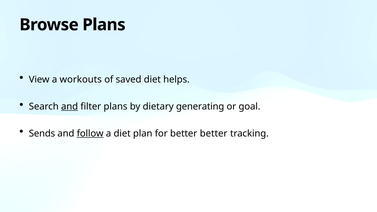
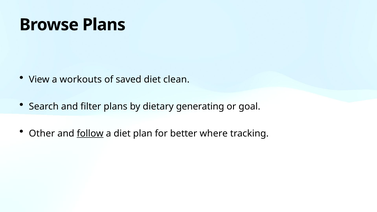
helps: helps -> clean (176, 80)
and underline: present -> none (70, 107)
Sends: Sends -> Other (42, 133)
better better: better -> where (214, 133)
